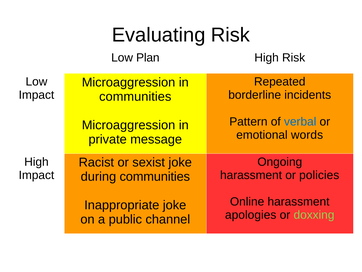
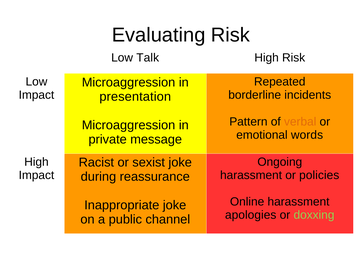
Plan: Plan -> Talk (148, 58)
communities: communities -> presentation (135, 96)
verbal colour: blue -> orange (300, 121)
during communities: communities -> reassurance (155, 176)
